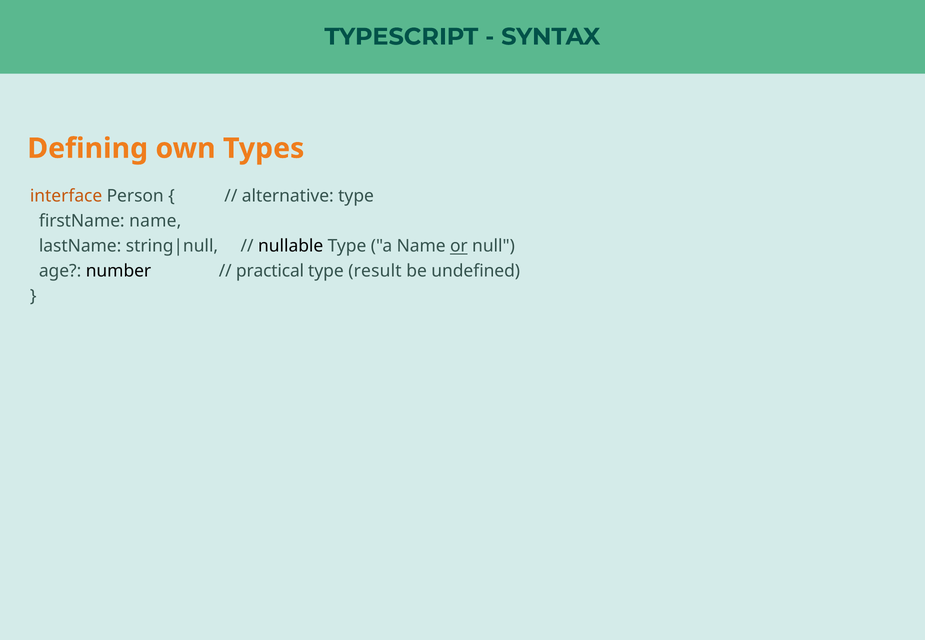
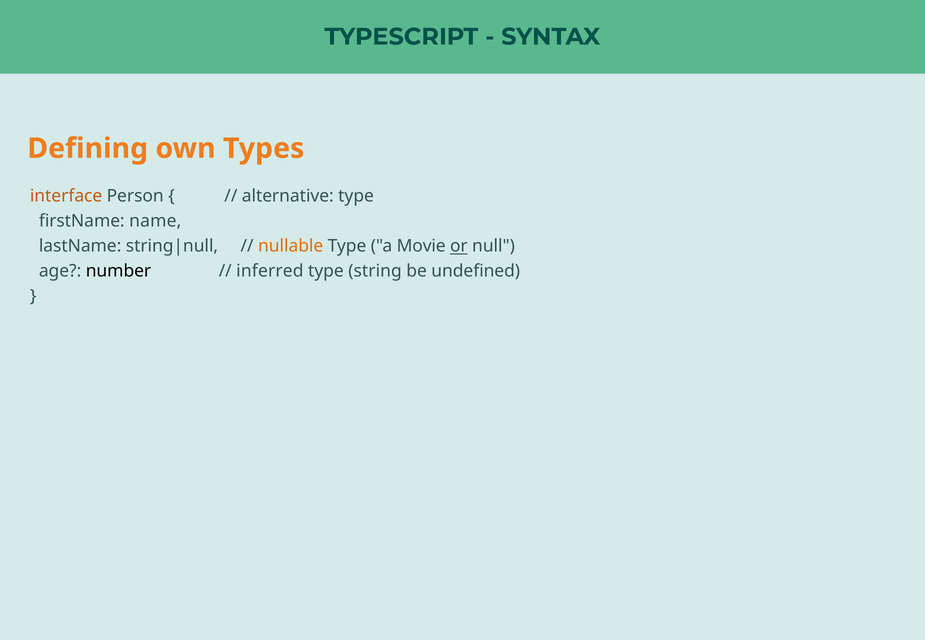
nullable colour: black -> orange (291, 246)
a Name: Name -> Movie (421, 246)
practical: practical -> inferred (270, 271)
result: result -> string (375, 271)
